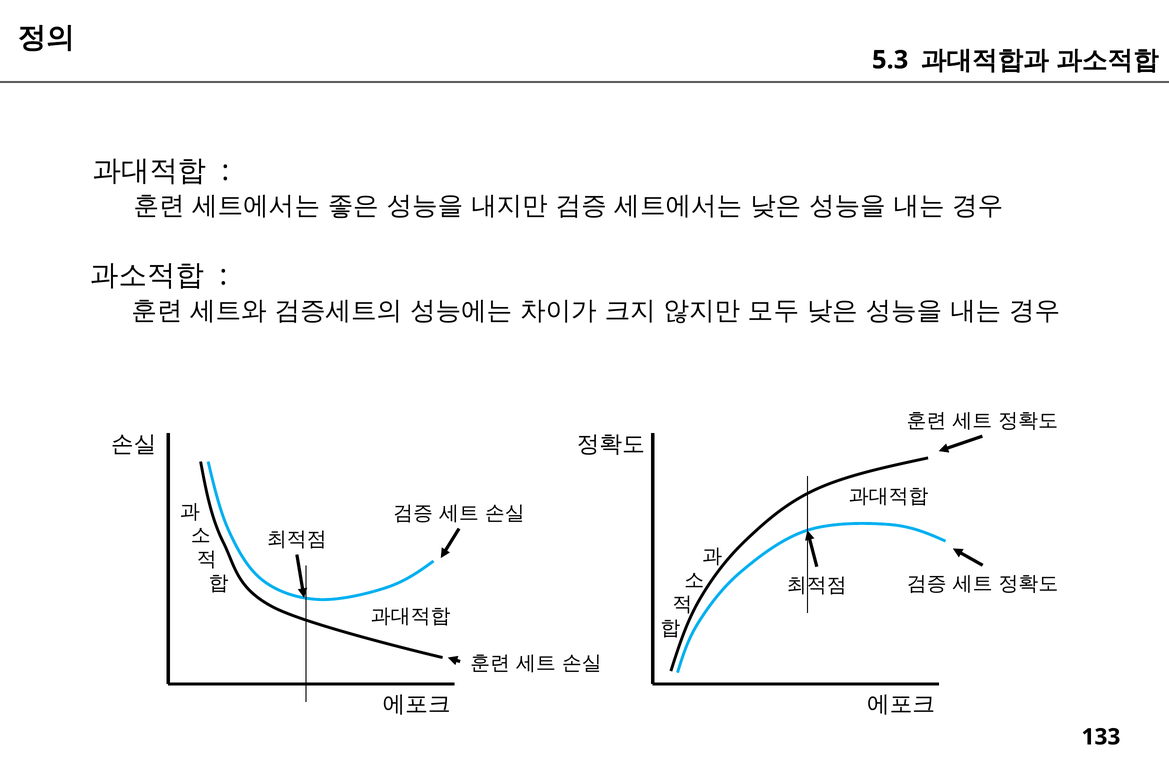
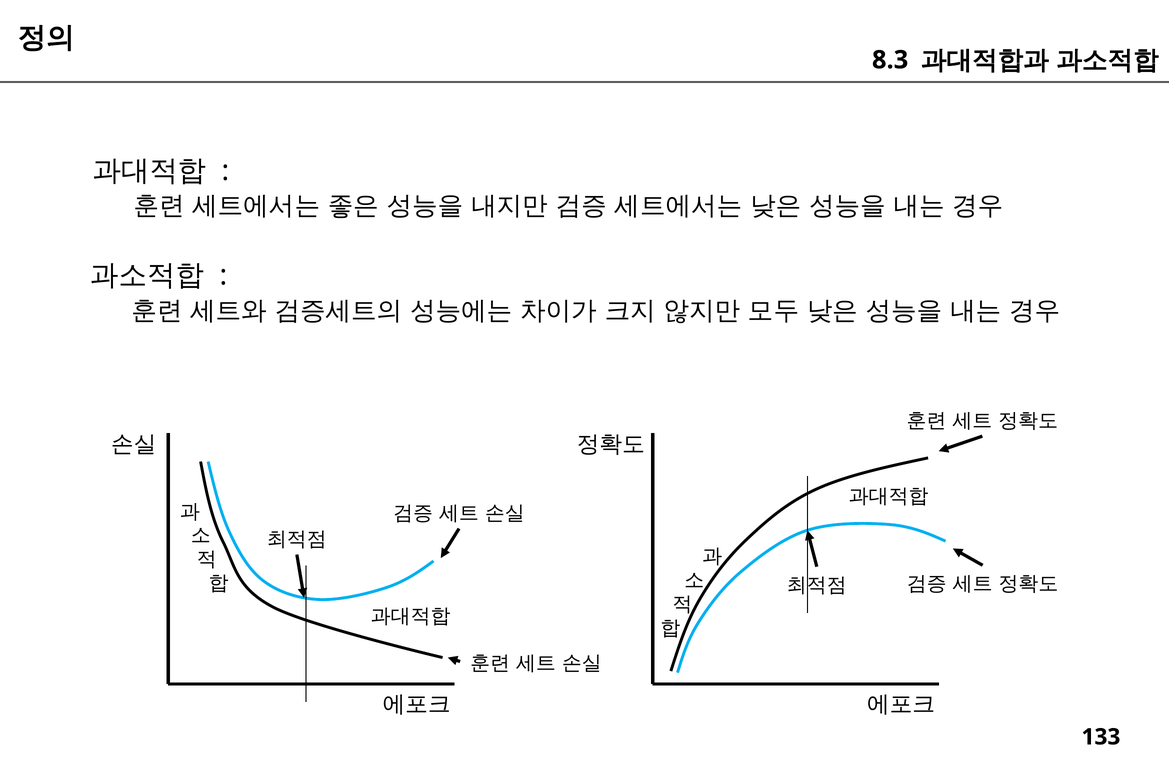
5.3: 5.3 -> 8.3 (890, 60)
